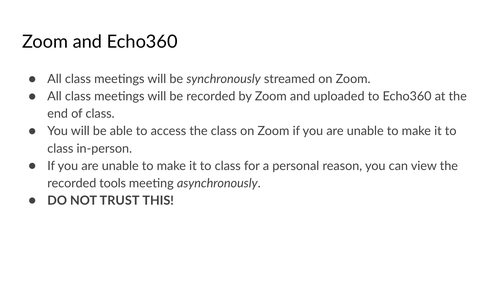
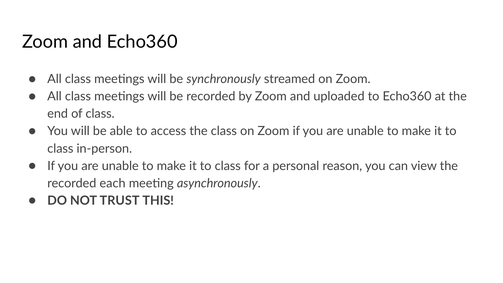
tools: tools -> each (113, 183)
